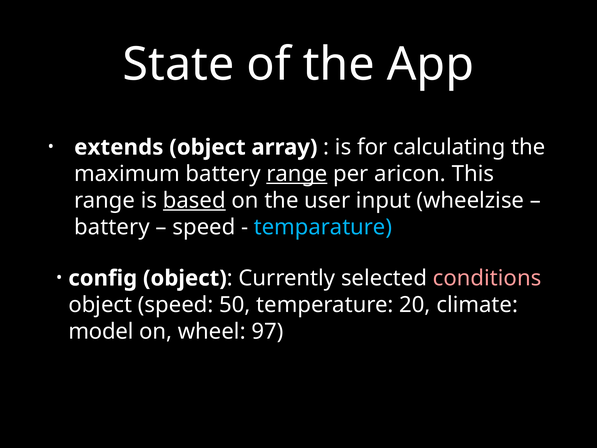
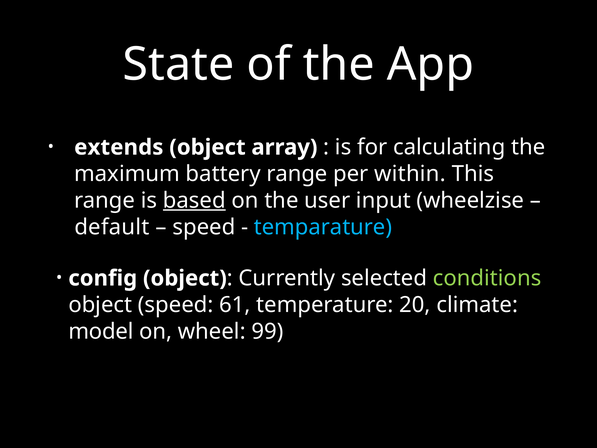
range underline: present -> none (297, 174)
aricon: aricon -> within (410, 174)
battery: battery -> default (112, 227)
conditions colour: pink -> light green (487, 278)
50: 50 -> 61 (235, 305)
97: 97 -> 99 (267, 331)
